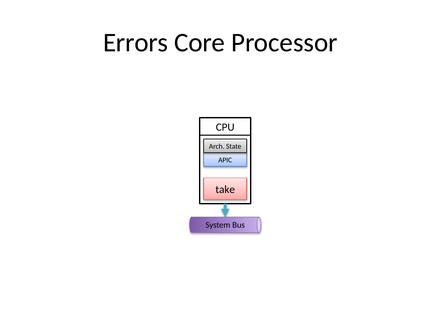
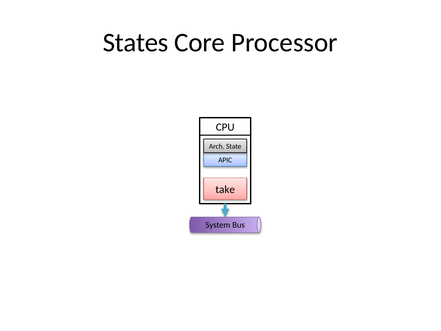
Errors: Errors -> States (136, 43)
